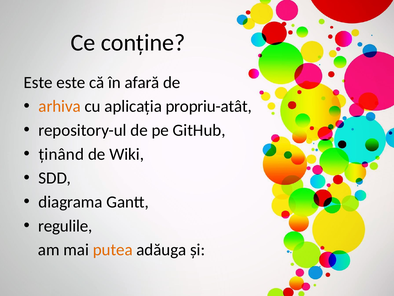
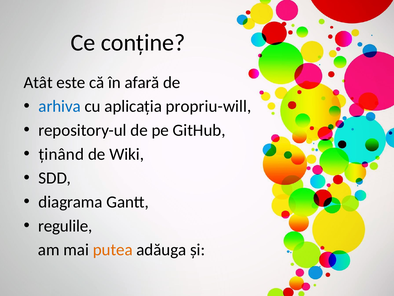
Este: Este -> Atât (38, 82)
arhiva colour: orange -> blue (60, 106)
propriu-atât: propriu-atât -> propriu-will (209, 106)
